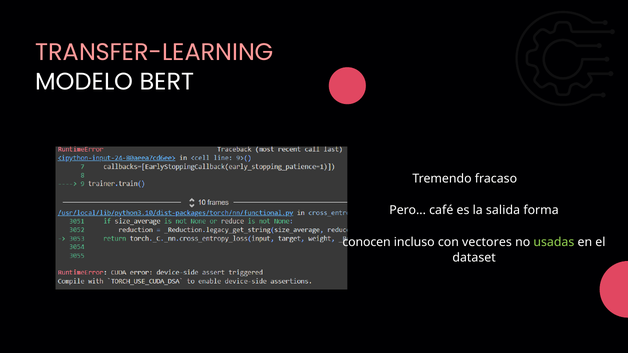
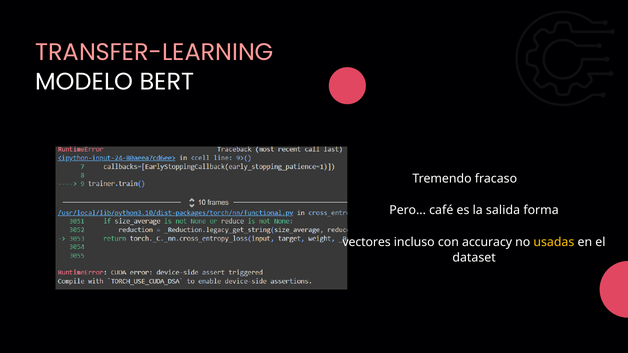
conocen: conocen -> vectores (367, 242)
vectores: vectores -> accuracy (487, 242)
usadas colour: light green -> yellow (554, 242)
